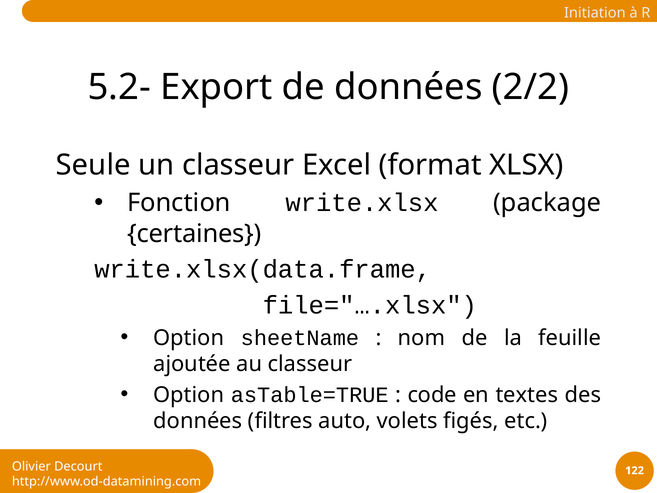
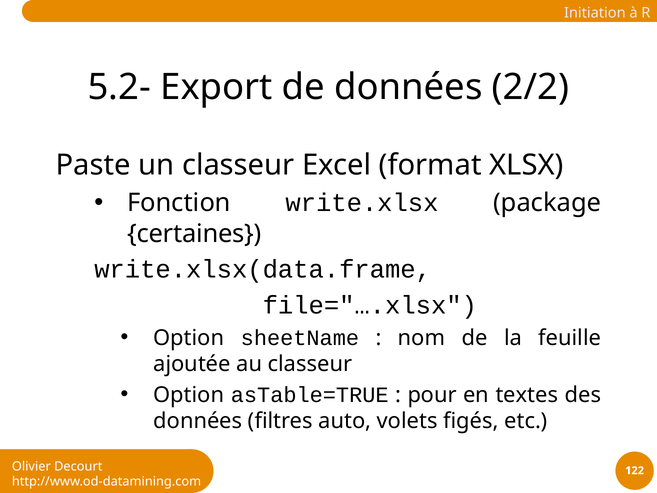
Seule: Seule -> Paste (93, 165)
code: code -> pour (432, 395)
